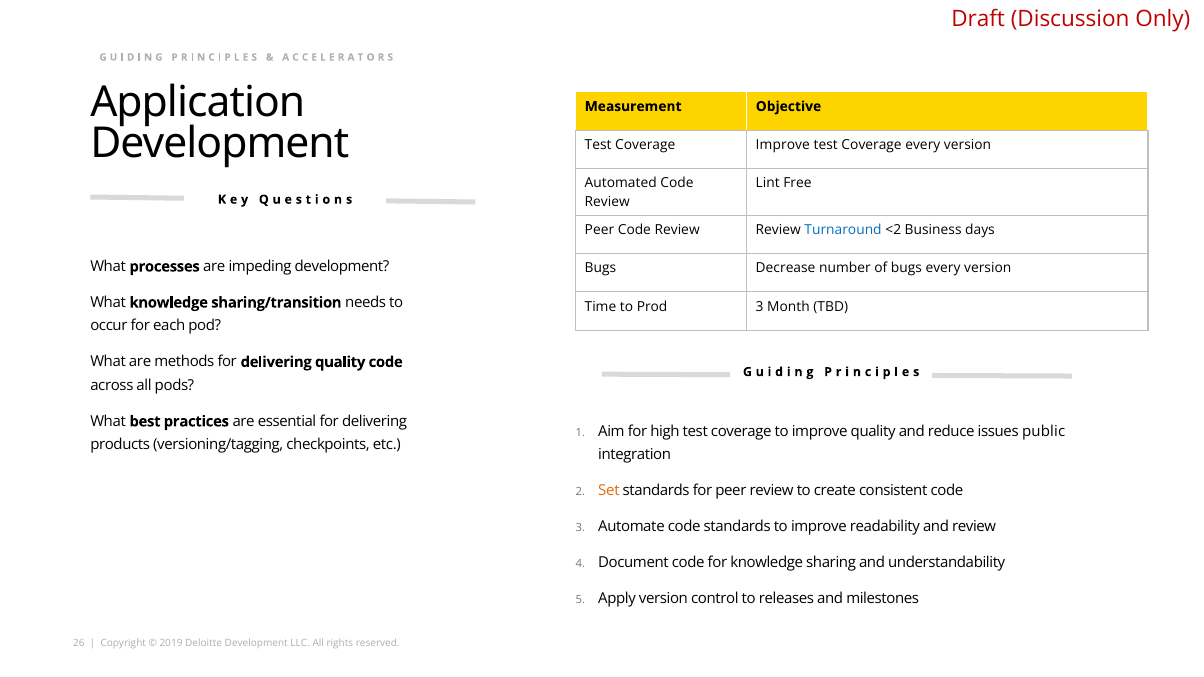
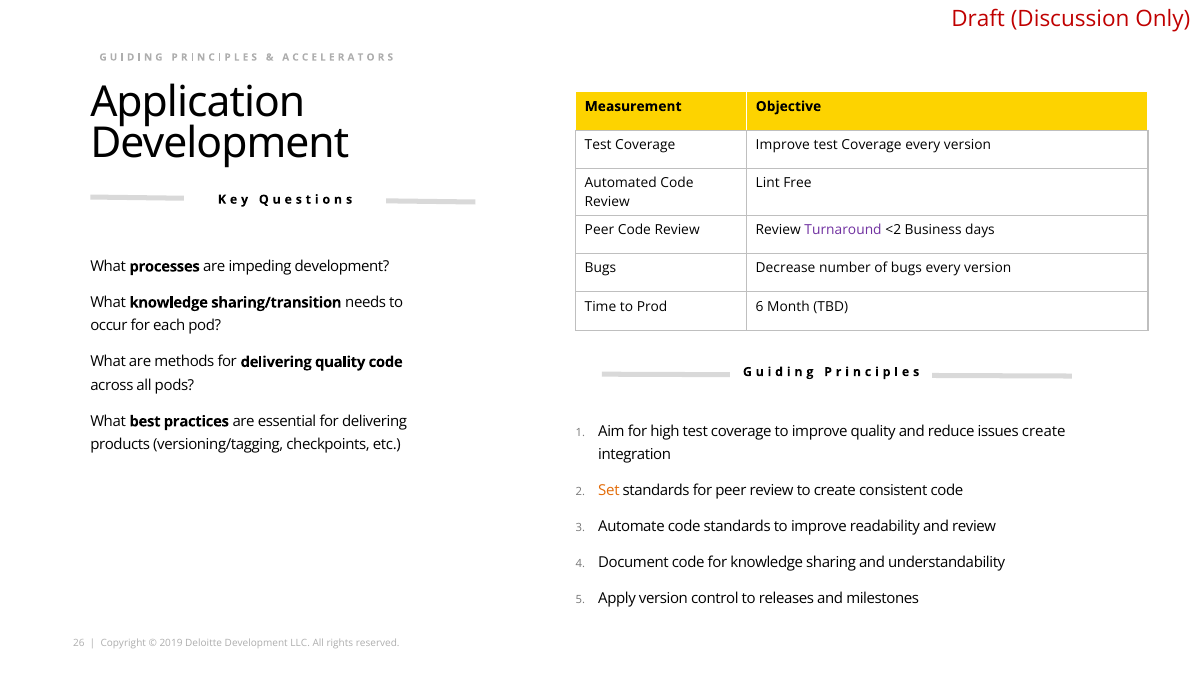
Turnaround colour: blue -> purple (843, 230)
Prod 3: 3 -> 6 (760, 307)
issues public: public -> create (1044, 432)
